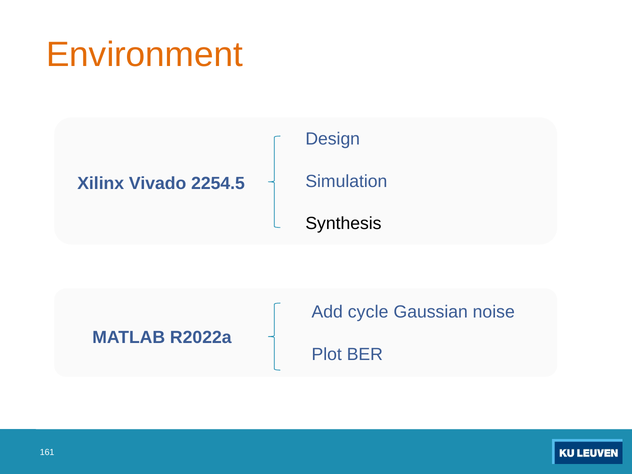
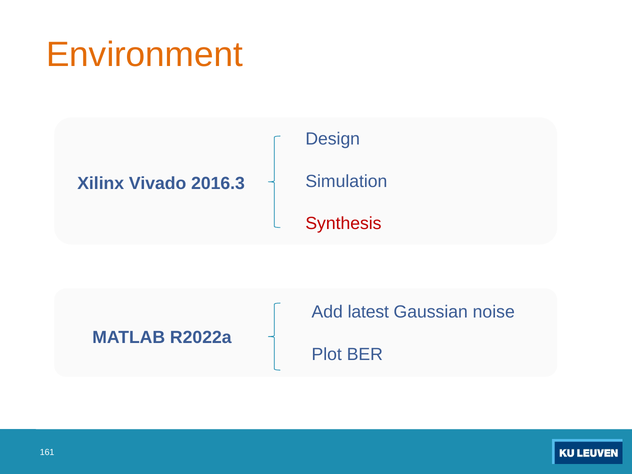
2254.5: 2254.5 -> 2016.3 (218, 183)
Synthesis colour: black -> red (343, 223)
cycle: cycle -> latest (368, 312)
